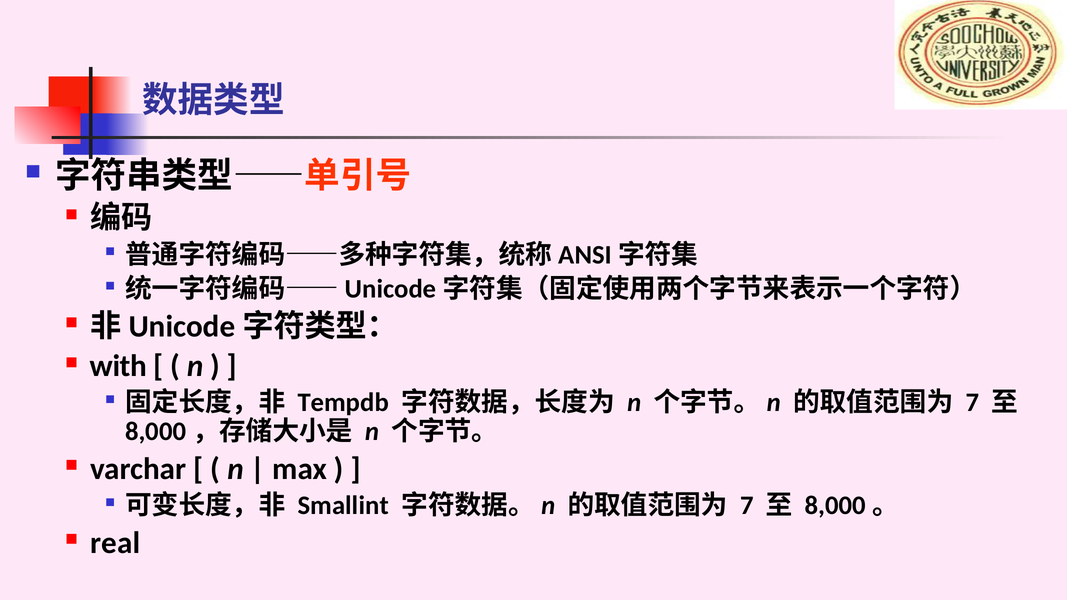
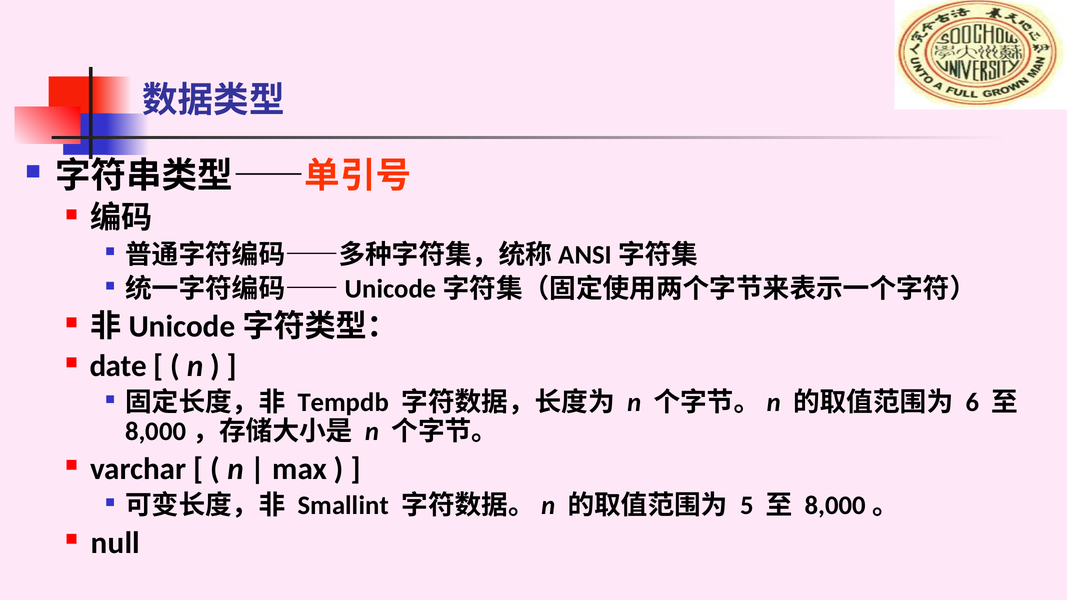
with: with -> date (118, 366)
7: 7 -> 6 (972, 403)
7: 7 -> 5 (747, 506)
real: real -> null (115, 543)
